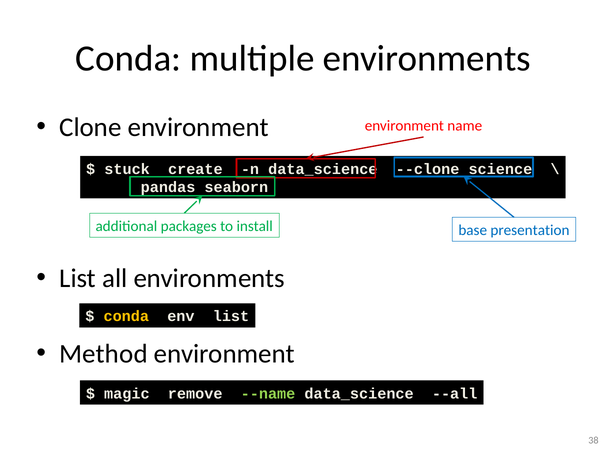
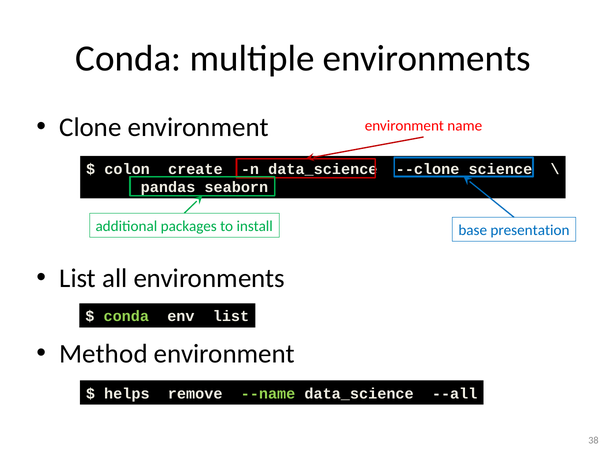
stuck: stuck -> colon (127, 169)
conda colour: yellow -> light green (126, 317)
magic: magic -> helps (127, 394)
